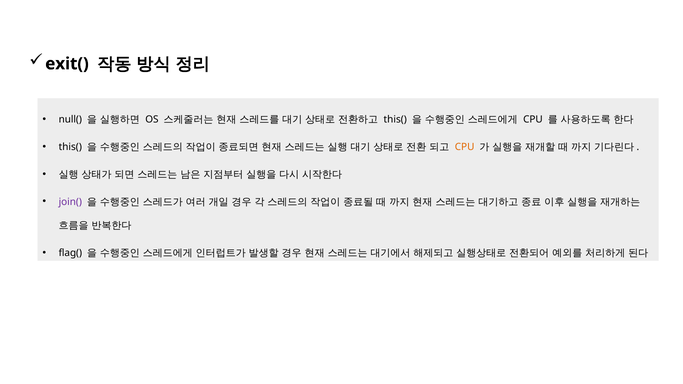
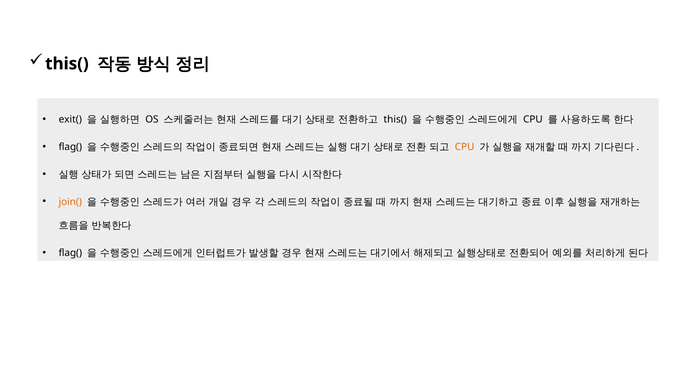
exit(: exit( -> this( (67, 64)
null(: null( -> exit( (70, 119)
this(: this( -> flag( (70, 147)
join( colour: purple -> orange (70, 202)
